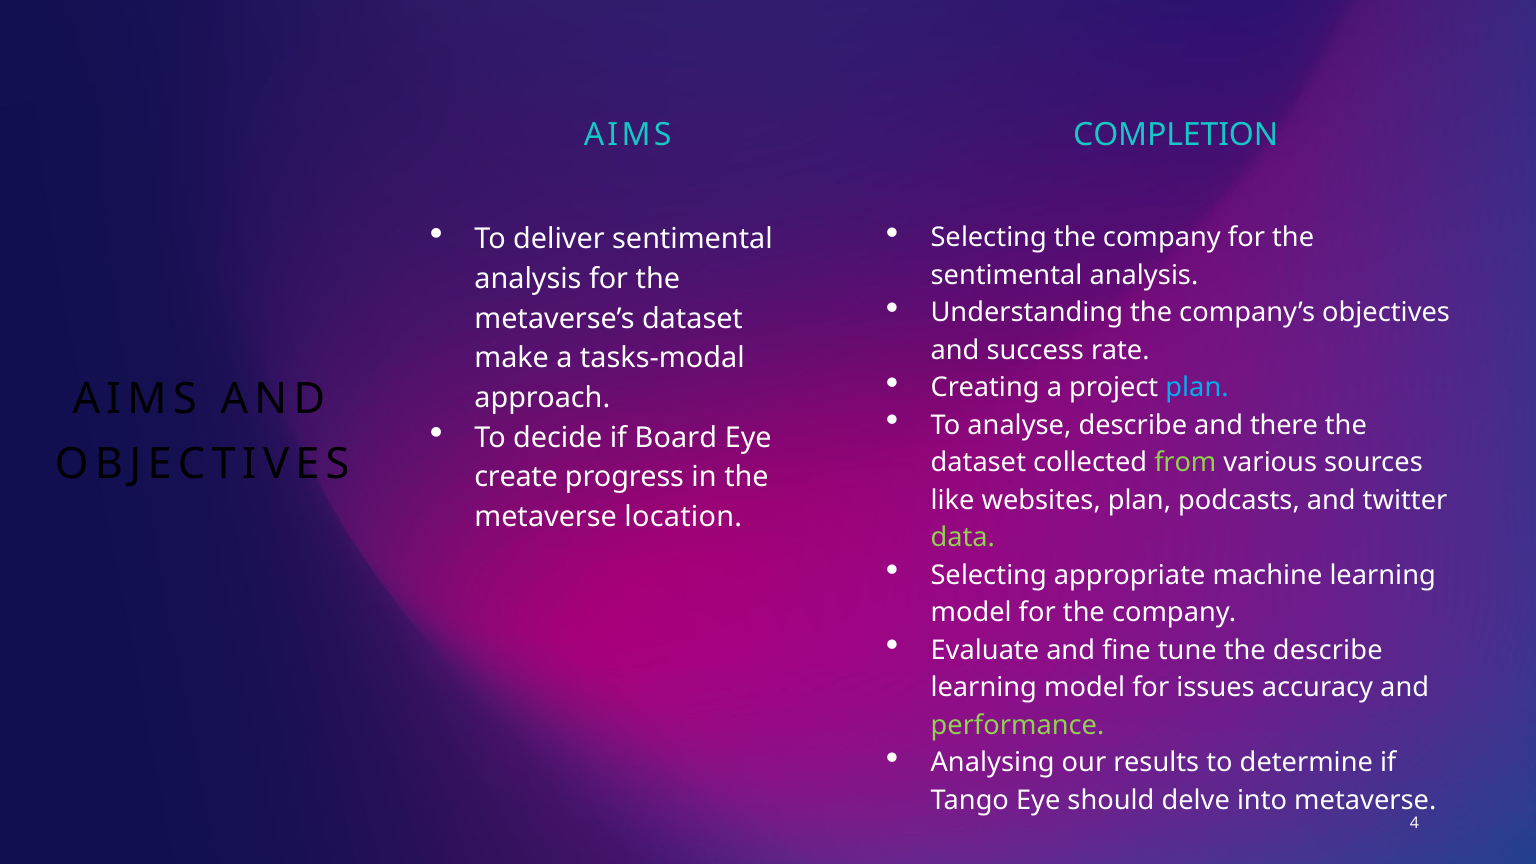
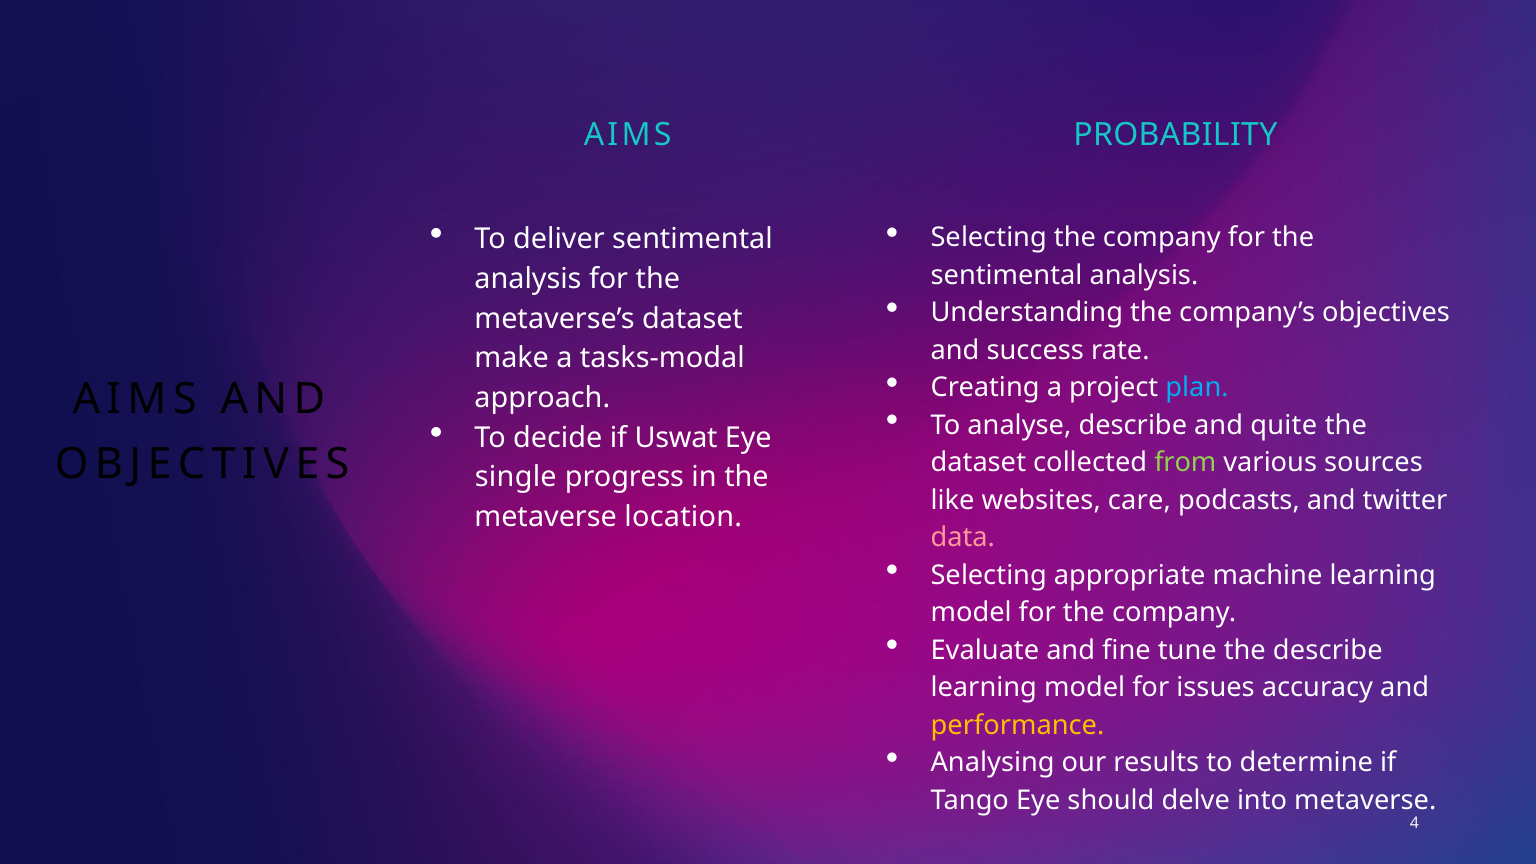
COMPLETION: COMPLETION -> PROBABILITY (1175, 135)
there: there -> quite (1284, 425)
Board: Board -> Uswat (676, 438)
create: create -> single (516, 477)
websites plan: plan -> care (1139, 500)
data colour: light green -> pink (963, 538)
performance colour: light green -> yellow (1017, 725)
